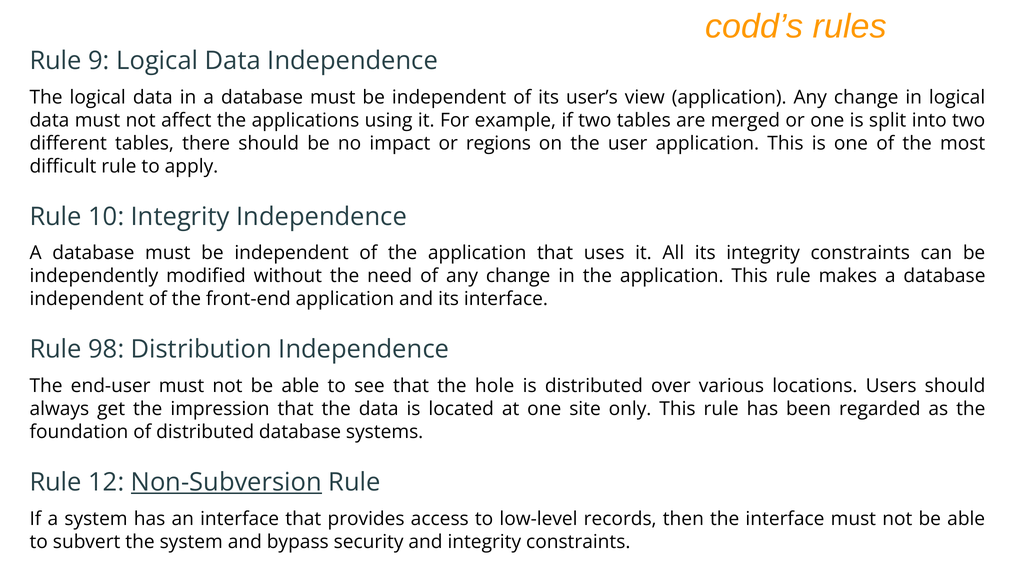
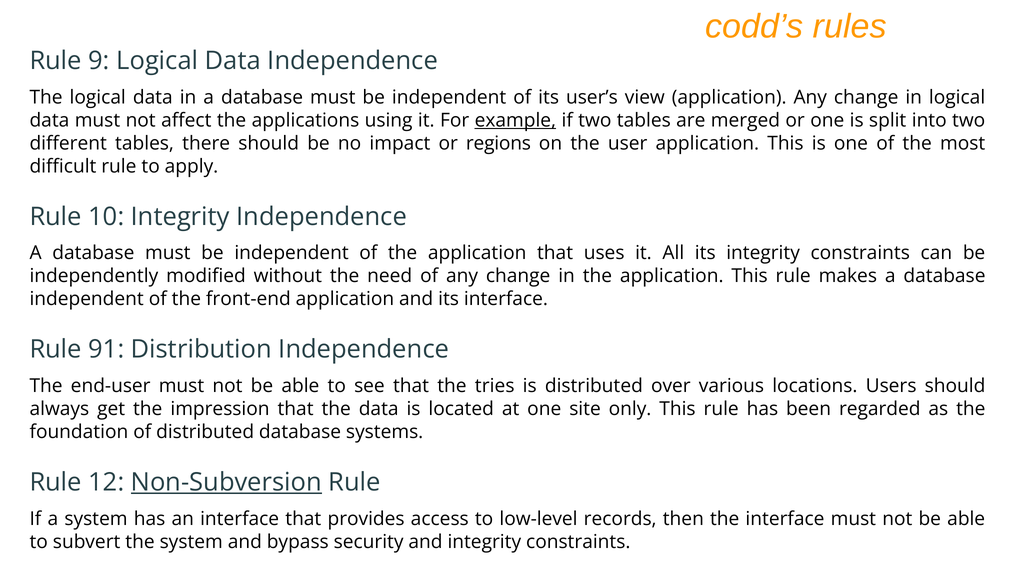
example underline: none -> present (515, 120)
98: 98 -> 91 (106, 349)
hole: hole -> tries (495, 386)
